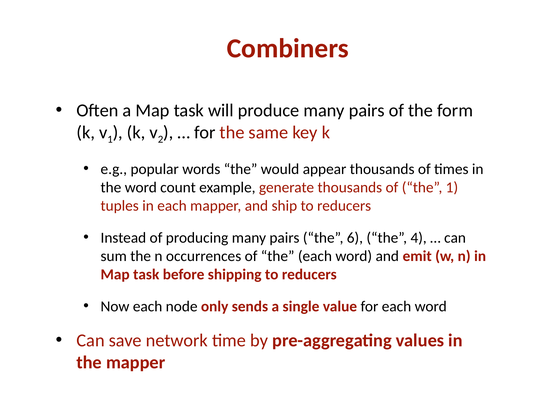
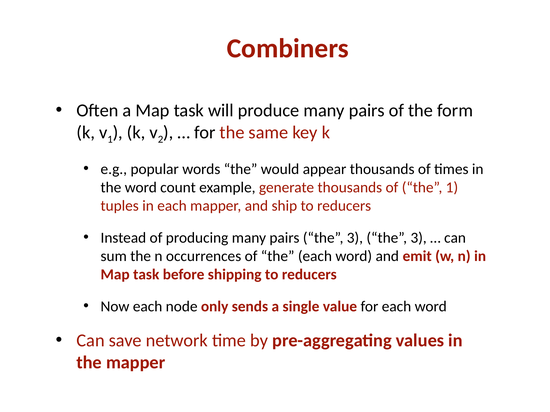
pairs the 6: 6 -> 3 (355, 238)
4: 4 -> 3 (419, 238)
